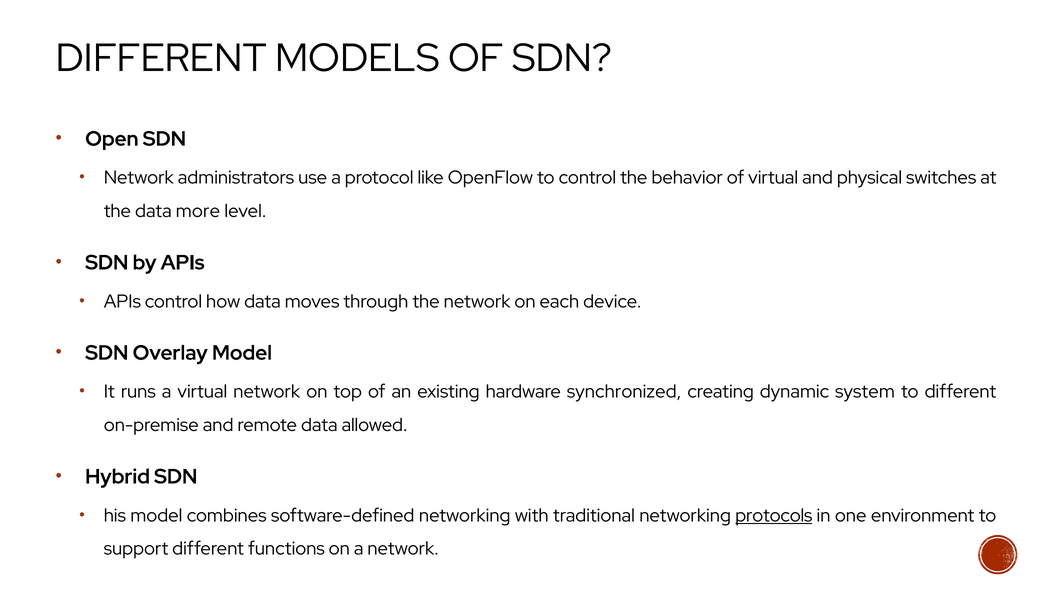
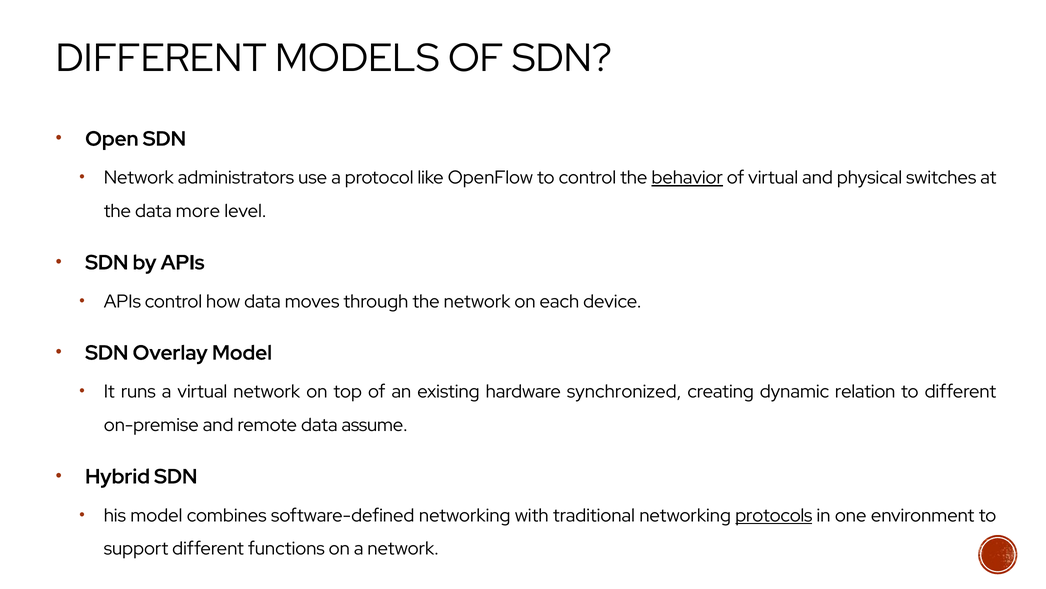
behavior underline: none -> present (687, 178)
system: system -> relation (865, 391)
allowed: allowed -> assume (375, 425)
